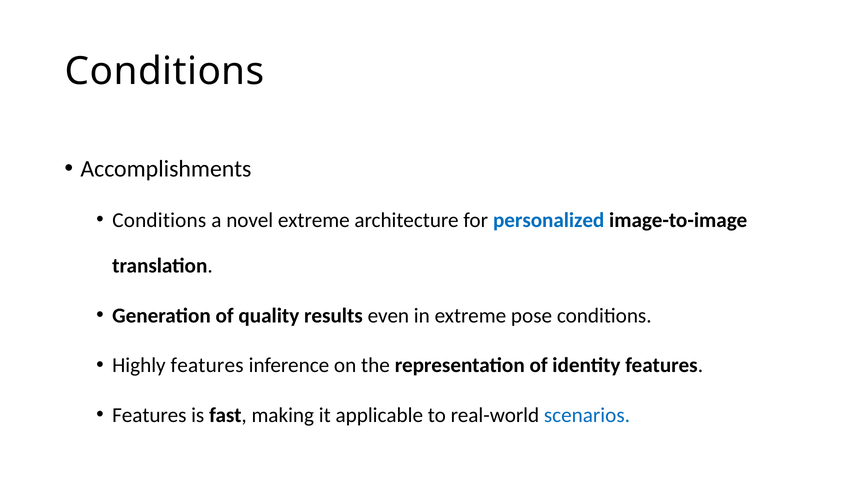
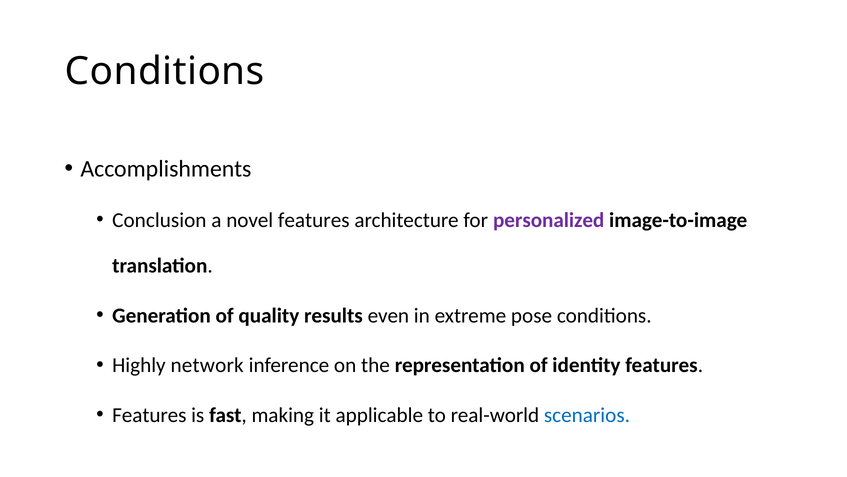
Conditions: Conditions -> Conclusion (159, 220)
novel extreme: extreme -> features (314, 220)
personalized colour: blue -> purple (549, 220)
Highly features: features -> network (207, 365)
